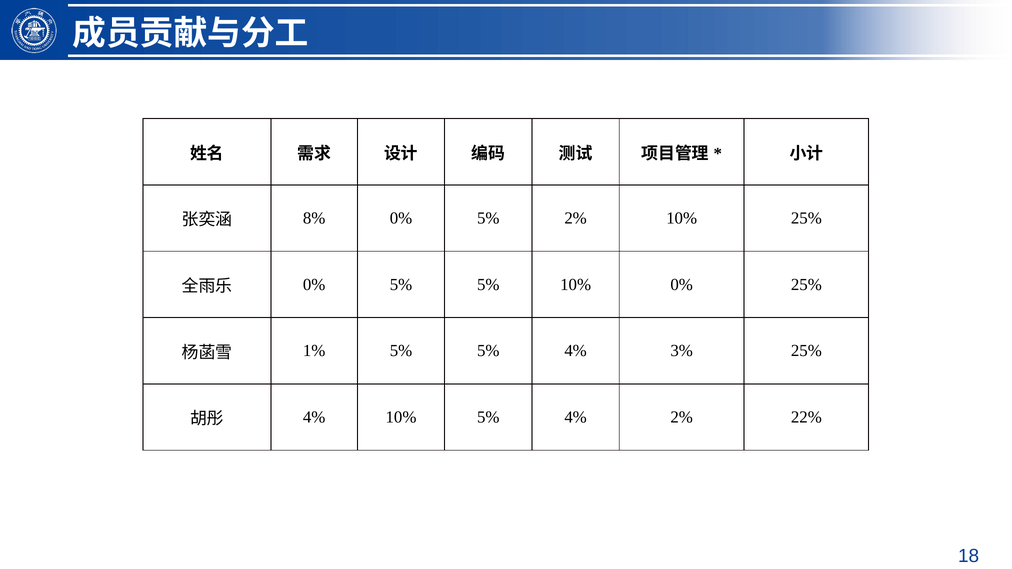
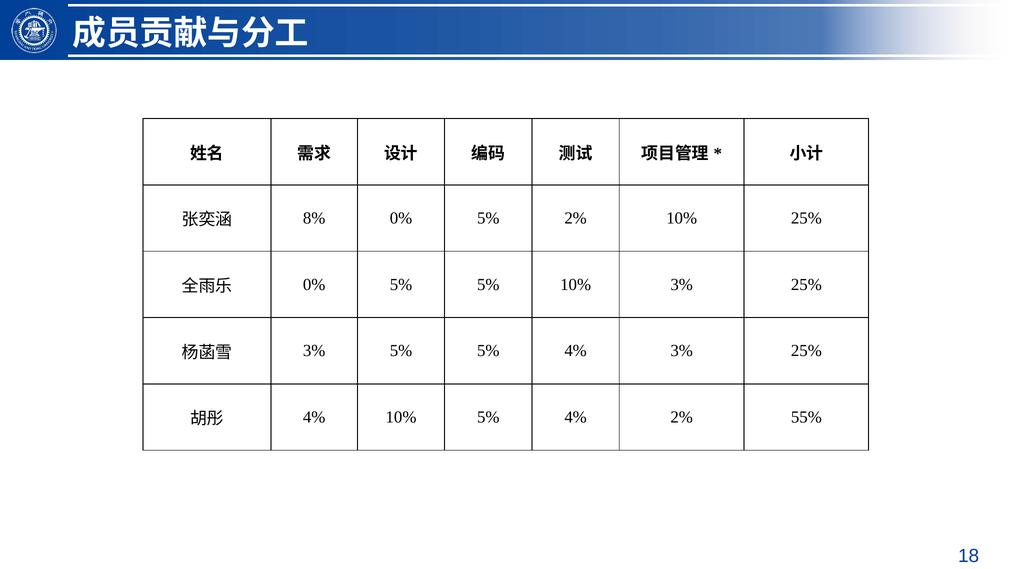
10% 0%: 0% -> 3% (682, 285)
1%: 1% -> 3% (314, 351)
22%: 22% -> 55% (806, 417)
